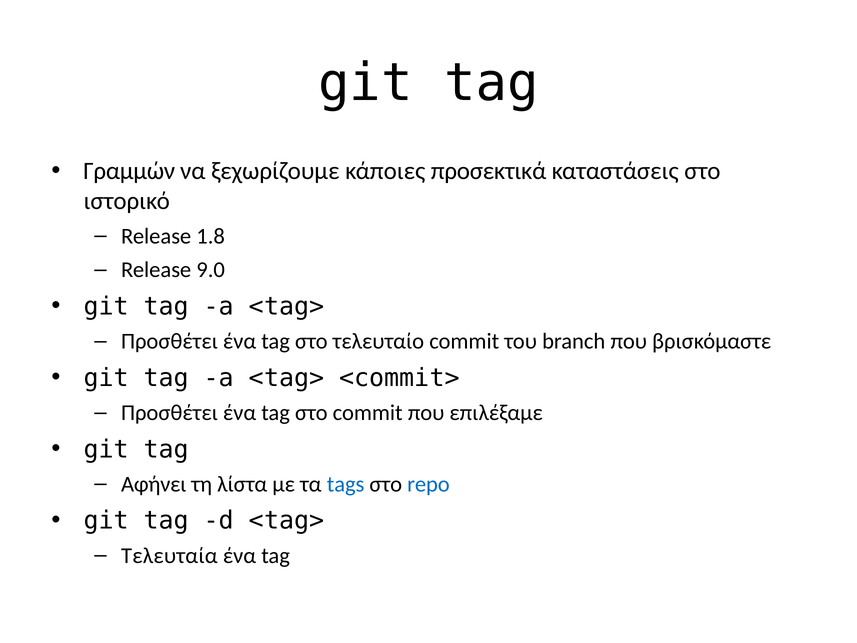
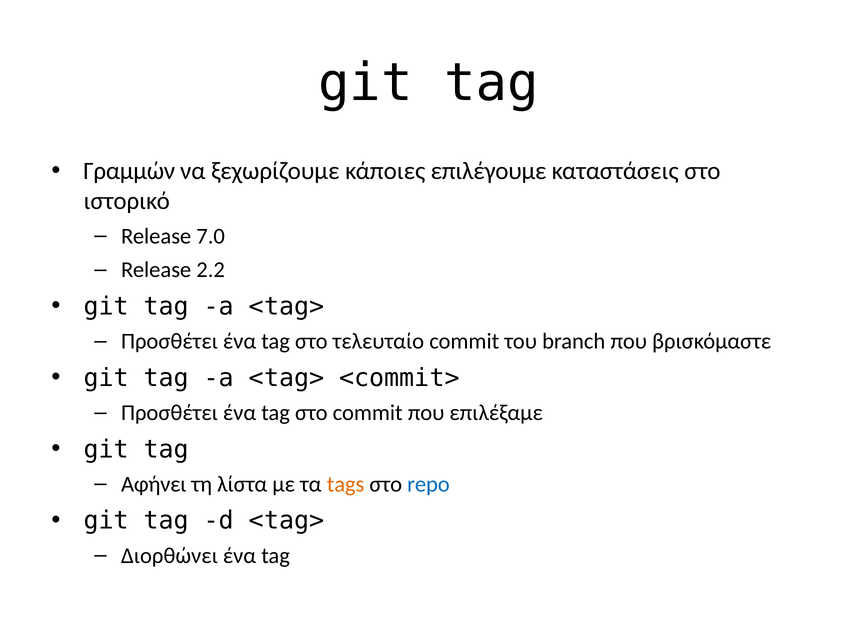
προσεκτικά: προσεκτικά -> επιλέγουμε (489, 171)
1.8: 1.8 -> 7.0 (211, 236)
9.0: 9.0 -> 2.2 (211, 270)
tags colour: blue -> orange (346, 484)
Τελευταία: Τελευταία -> Διορθώνει (169, 556)
